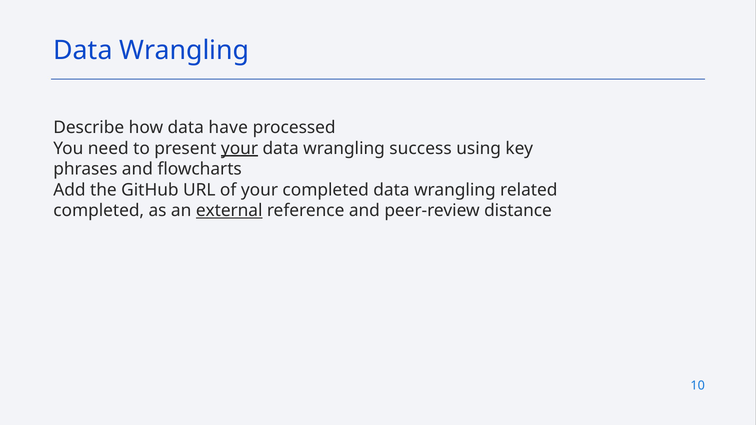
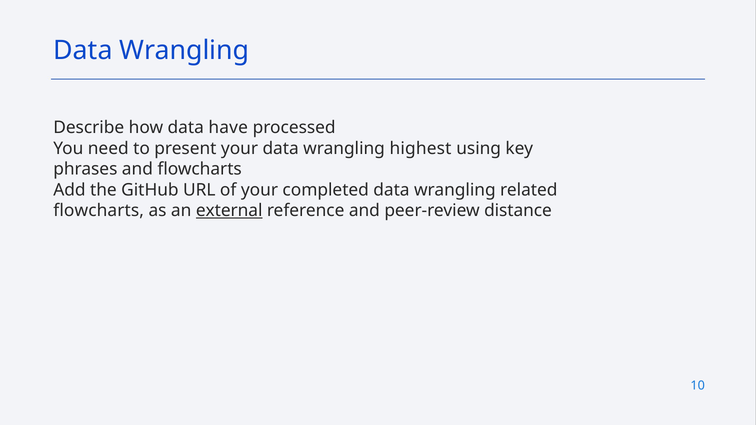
your underline: present -> none (240, 148)
success: success -> highest (420, 148)
completed: completed -> flowcharts (99, 211)
